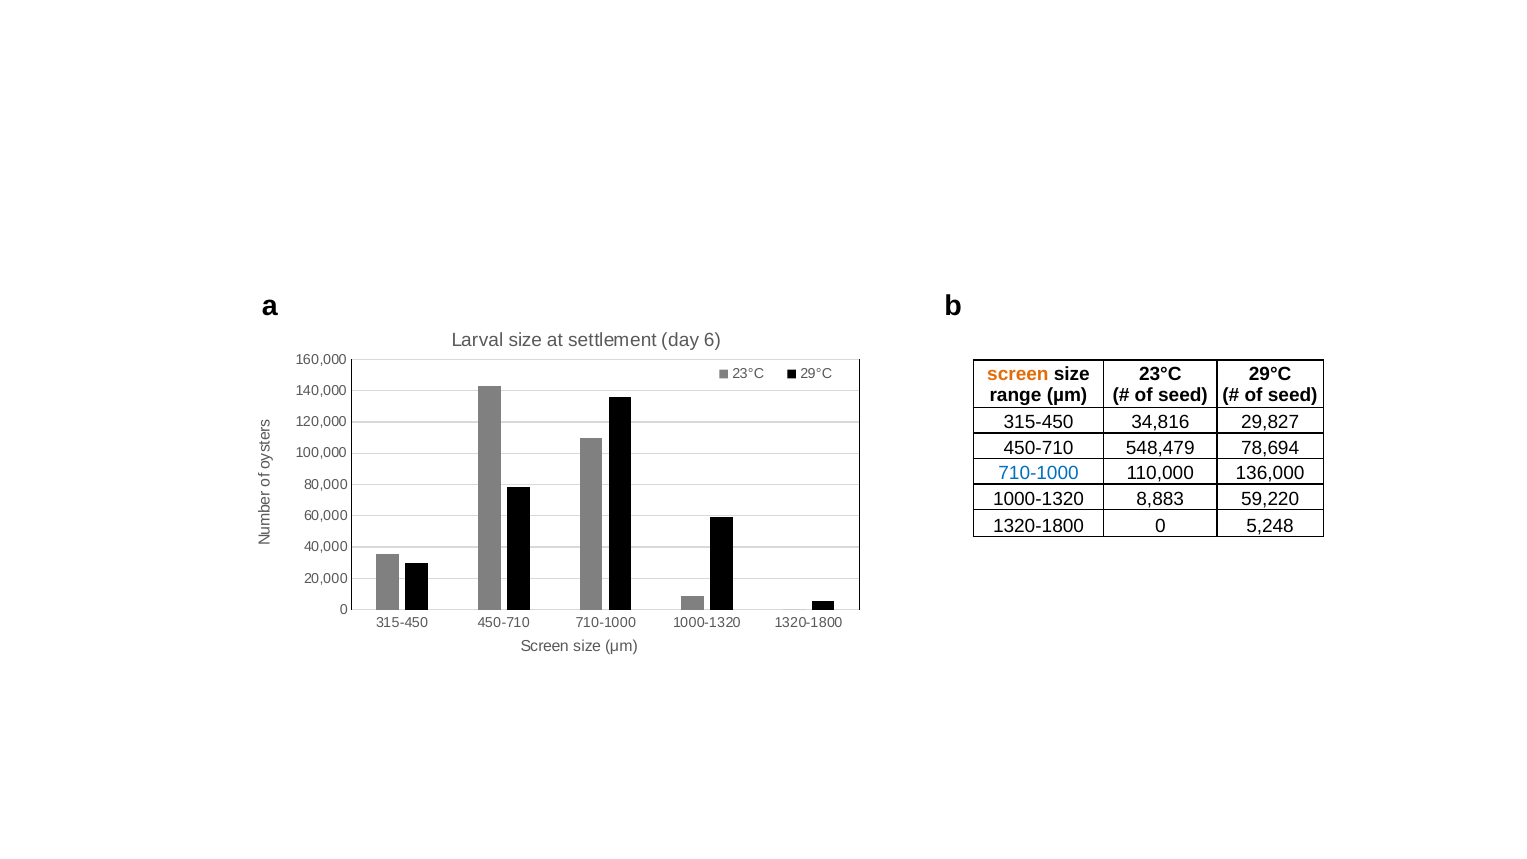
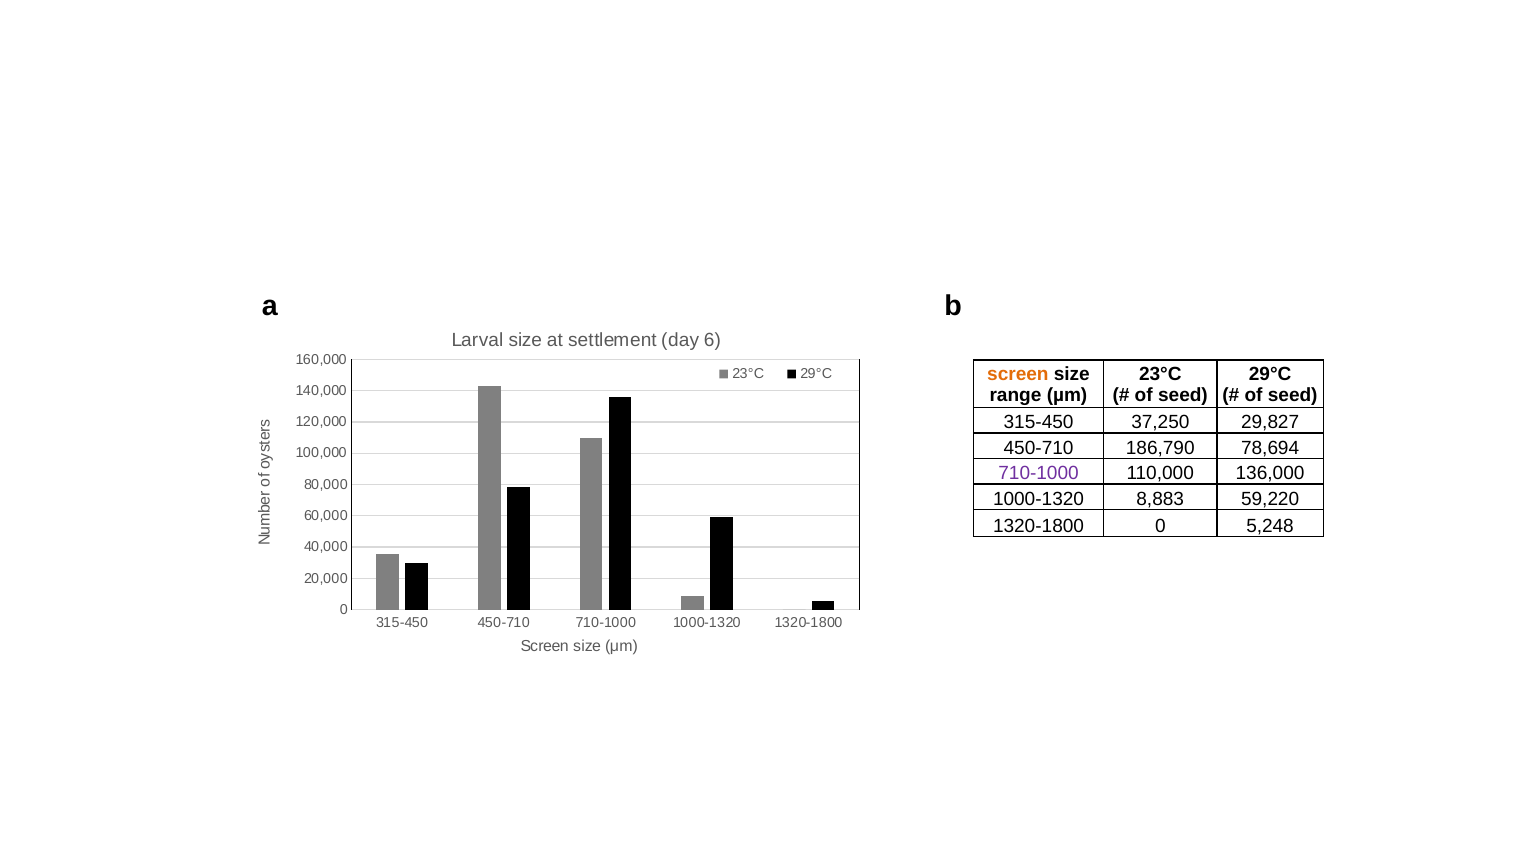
34,816: 34,816 -> 37,250 (1160, 423)
548,479: 548,479 -> 186,790 (1160, 448)
710-1000 colour: blue -> purple (1039, 473)
